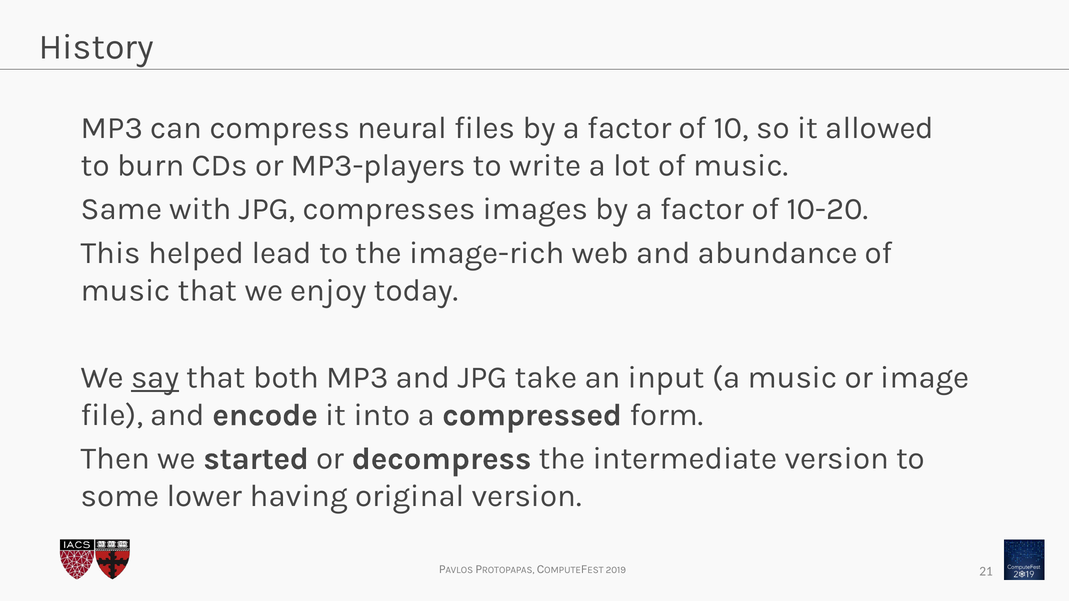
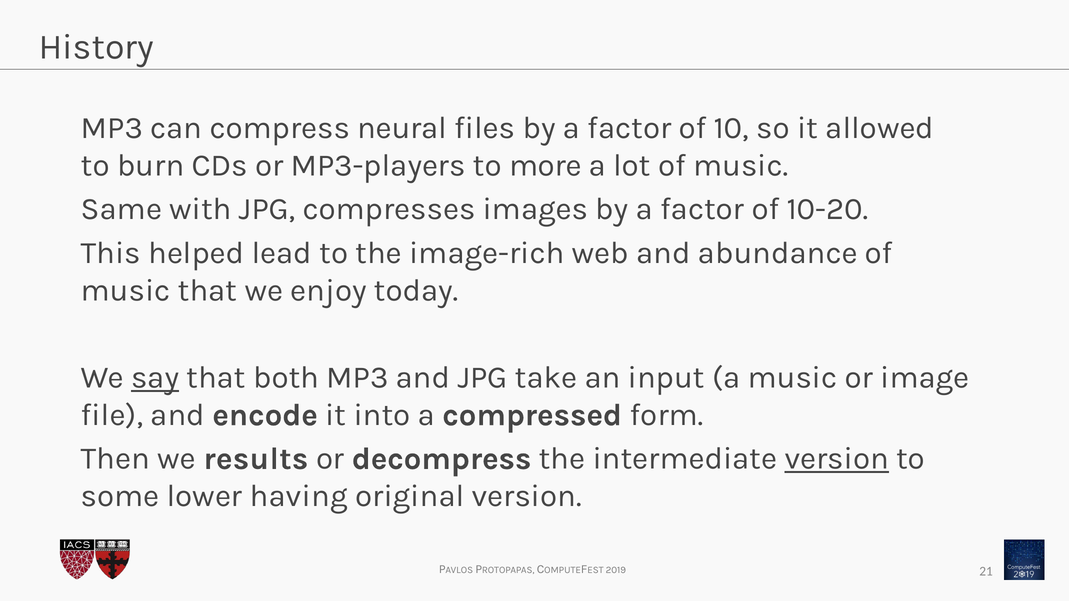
write: write -> more (545, 166)
started: started -> results (256, 459)
version underline: none -> present (837, 459)
